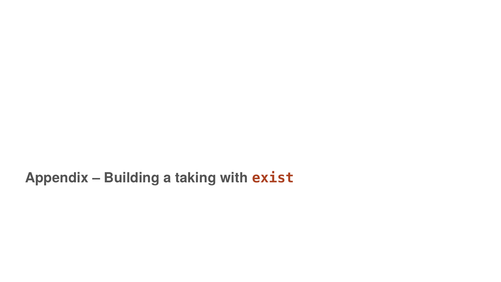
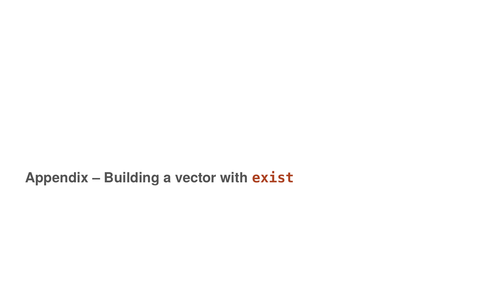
taking: taking -> vector (196, 178)
